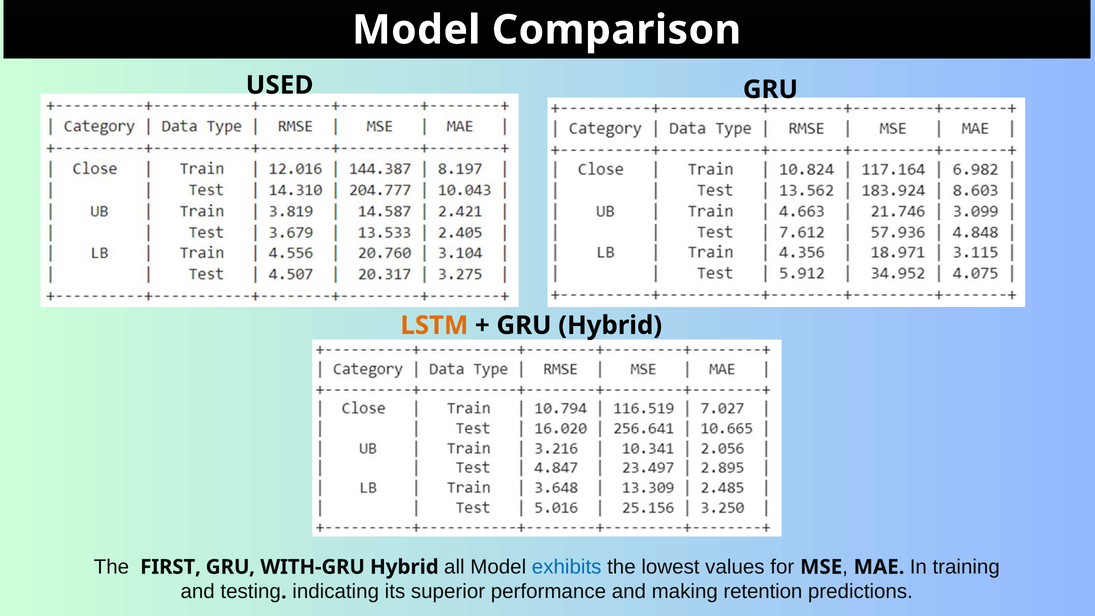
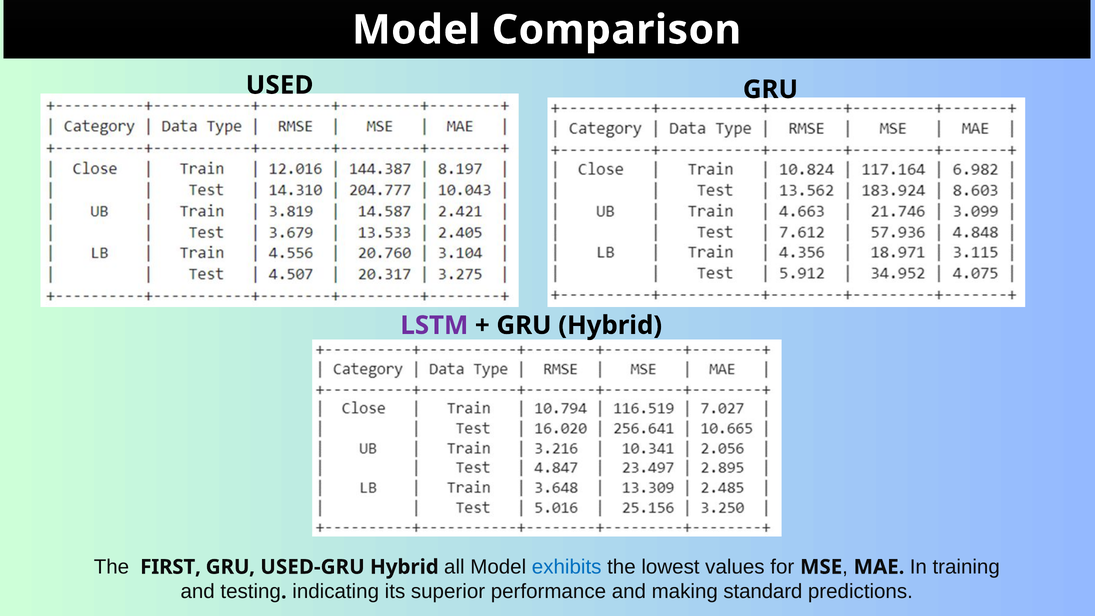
LSTM colour: orange -> purple (434, 325)
WITH-GRU: WITH-GRU -> USED-GRU (313, 567)
retention: retention -> standard (763, 592)
